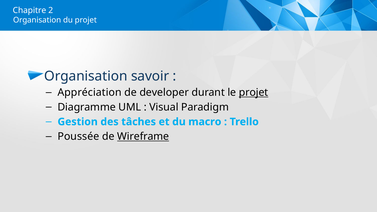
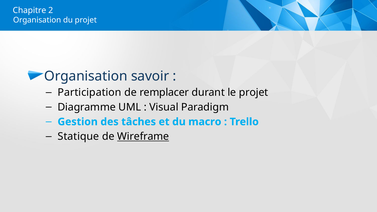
Appréciation: Appréciation -> Participation (90, 92)
developer: developer -> remplacer (164, 92)
projet underline: present -> none (254, 92)
Poussée: Poussée -> Statique (78, 136)
